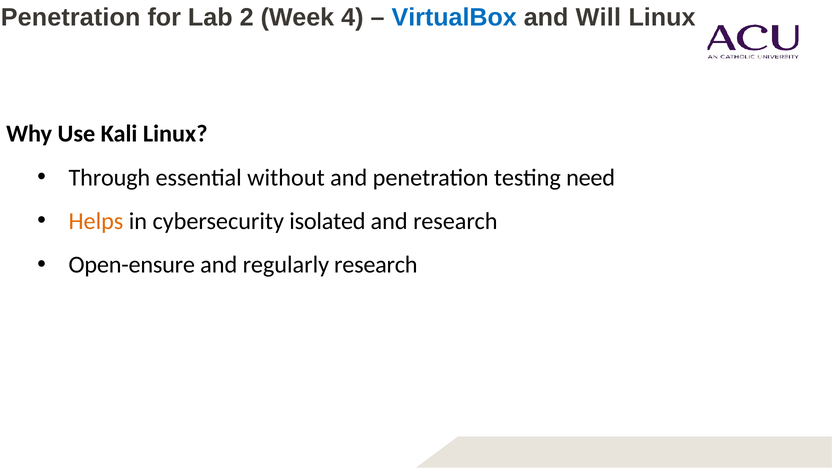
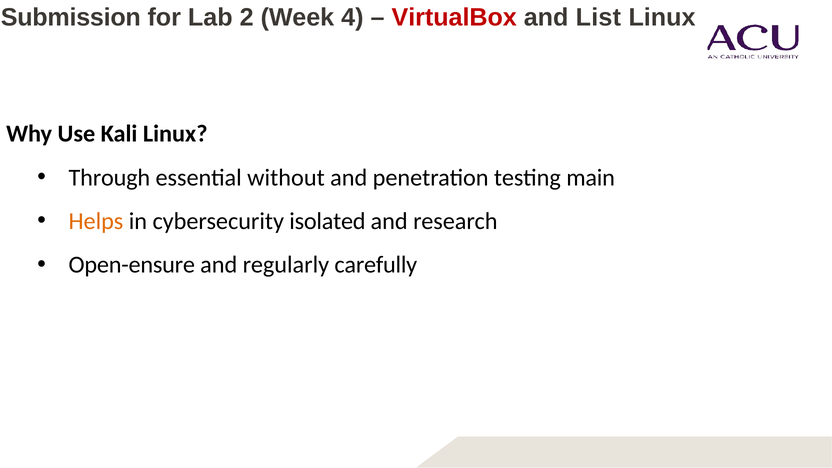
Penetration: Penetration -> Submission (71, 18)
VirtualBox colour: blue -> red (454, 18)
Will: Will -> List (598, 18)
need: need -> main (591, 178)
regularly research: research -> carefully (376, 265)
